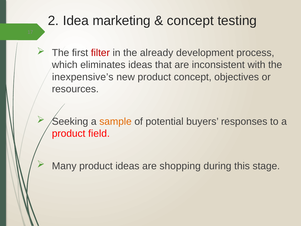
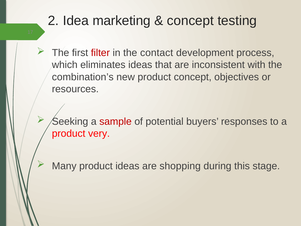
already: already -> contact (157, 53)
inexpensive’s: inexpensive’s -> combination’s (83, 77)
sample colour: orange -> red (115, 121)
field: field -> very (99, 133)
